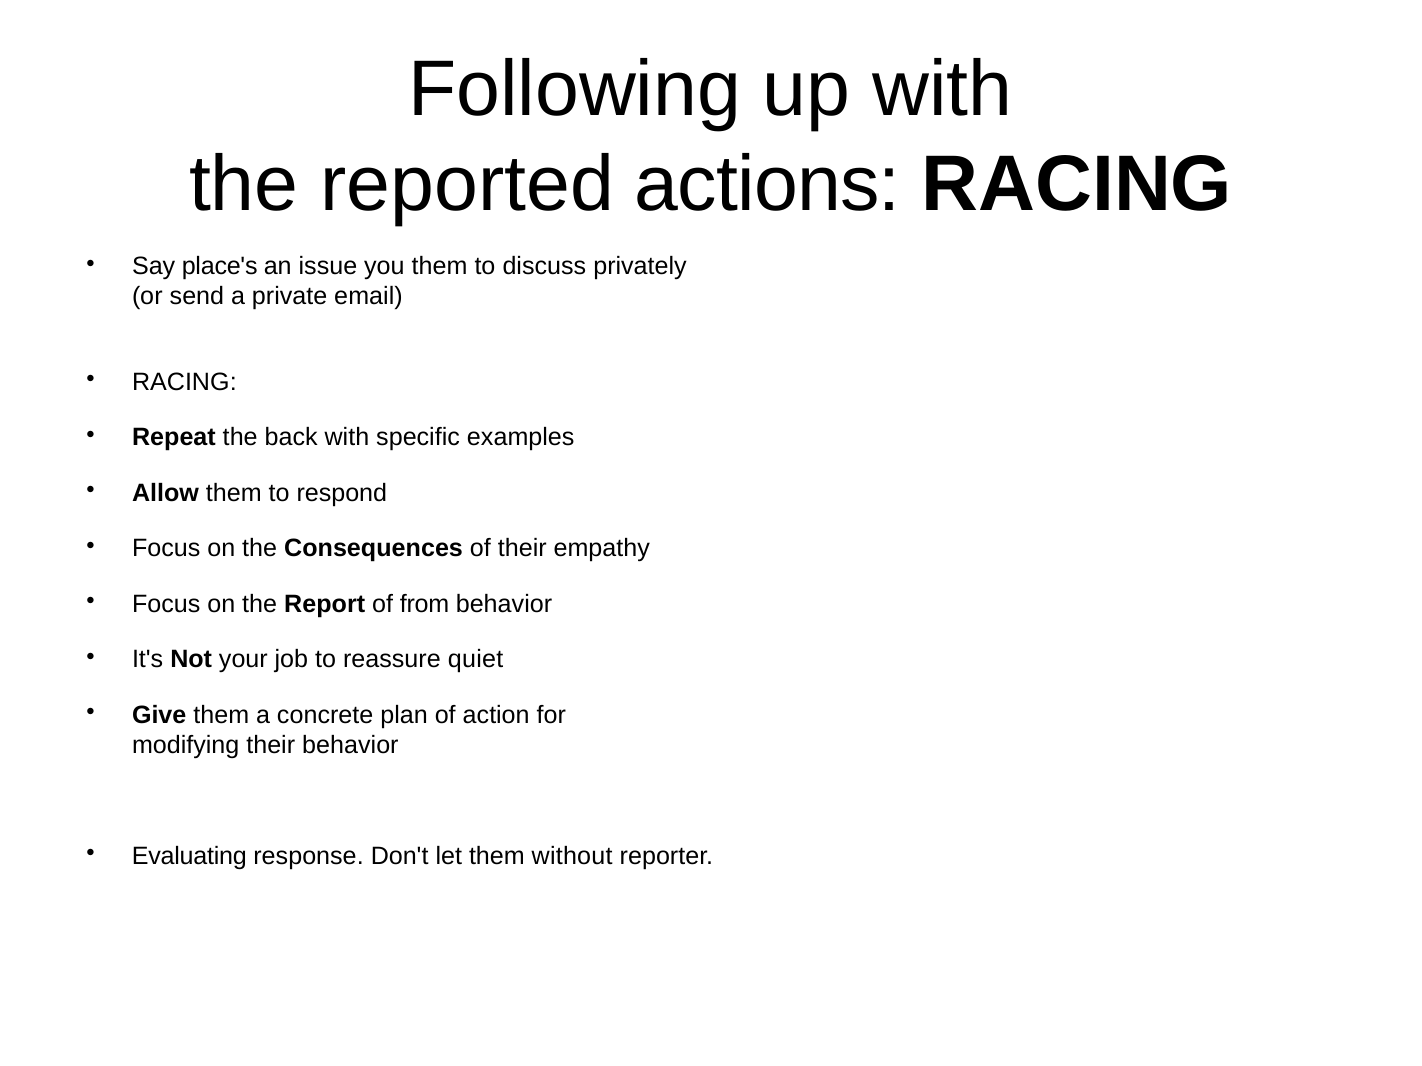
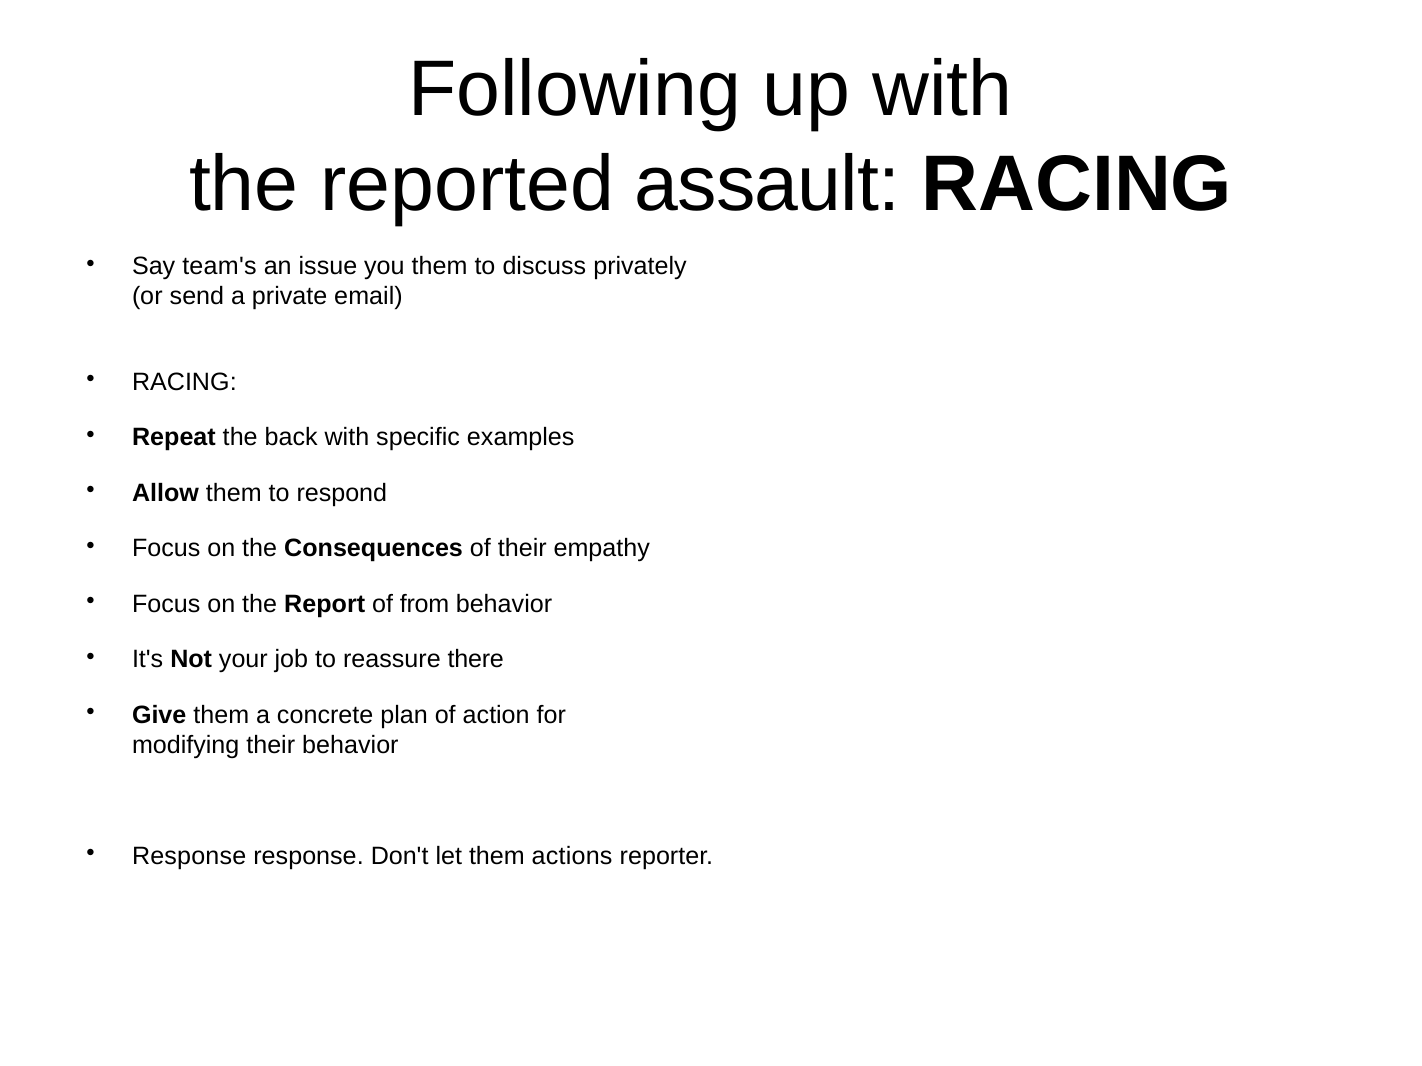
actions: actions -> assault (768, 184)
place's: place's -> team's (219, 266)
quiet: quiet -> there (476, 660)
Evaluating: Evaluating -> Response (189, 856)
without: without -> actions (572, 856)
